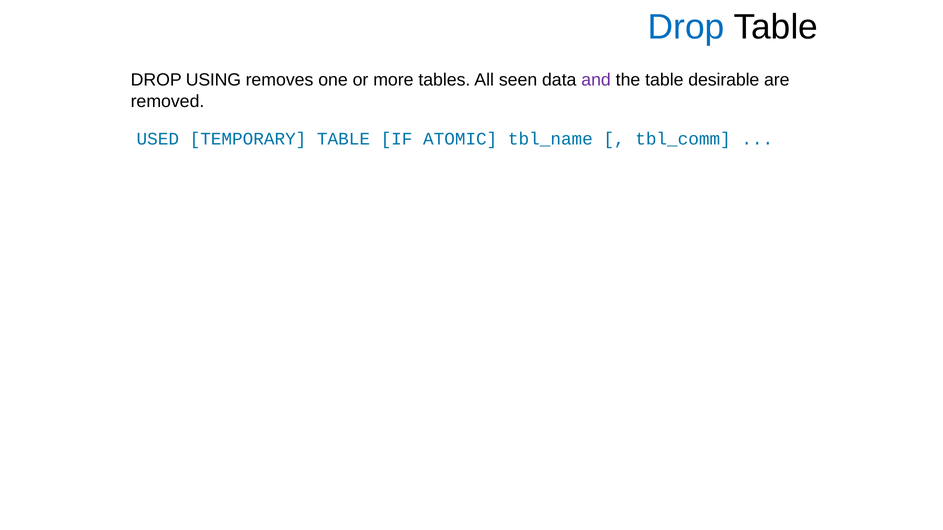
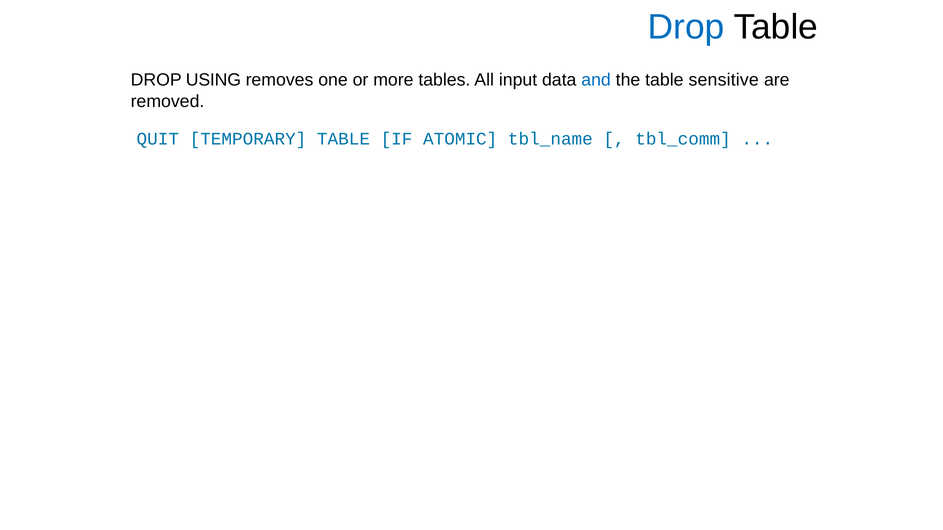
seen: seen -> input (518, 80)
and colour: purple -> blue (596, 80)
desirable: desirable -> sensitive (724, 80)
USED: USED -> QUIT (158, 139)
